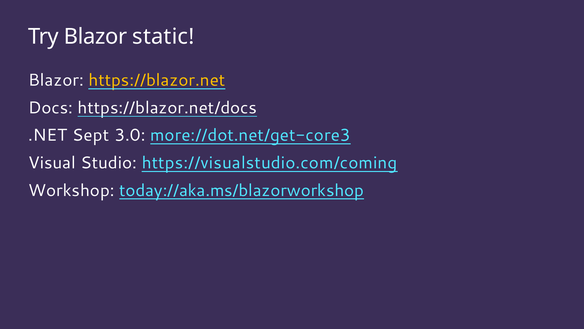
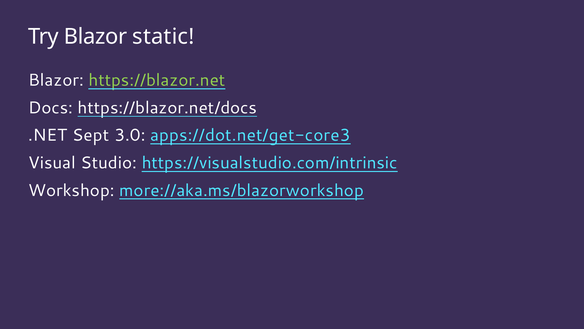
https://blazor.net colour: yellow -> light green (157, 80)
more://dot.net/get-core3: more://dot.net/get-core3 -> apps://dot.net/get-core3 (250, 135)
https://visualstudio.com/coming: https://visualstudio.com/coming -> https://visualstudio.com/intrinsic (270, 163)
today://aka.ms/blazorworkshop: today://aka.ms/blazorworkshop -> more://aka.ms/blazorworkshop (242, 190)
